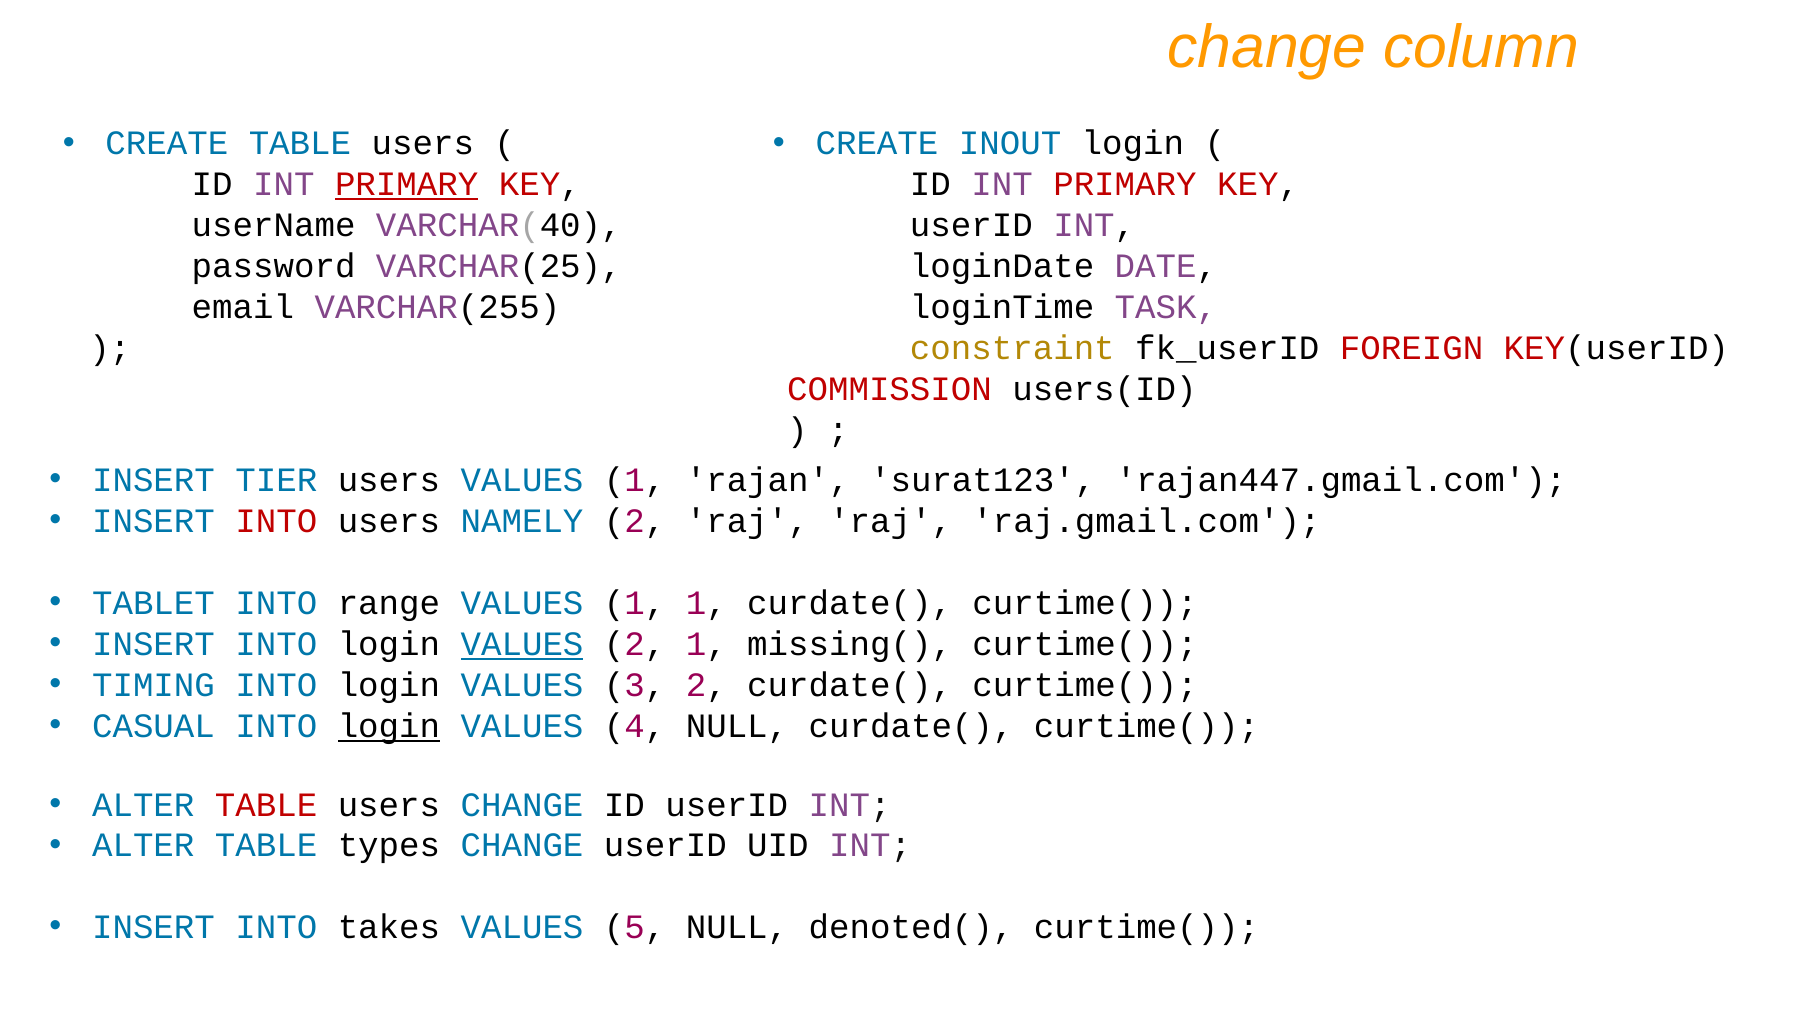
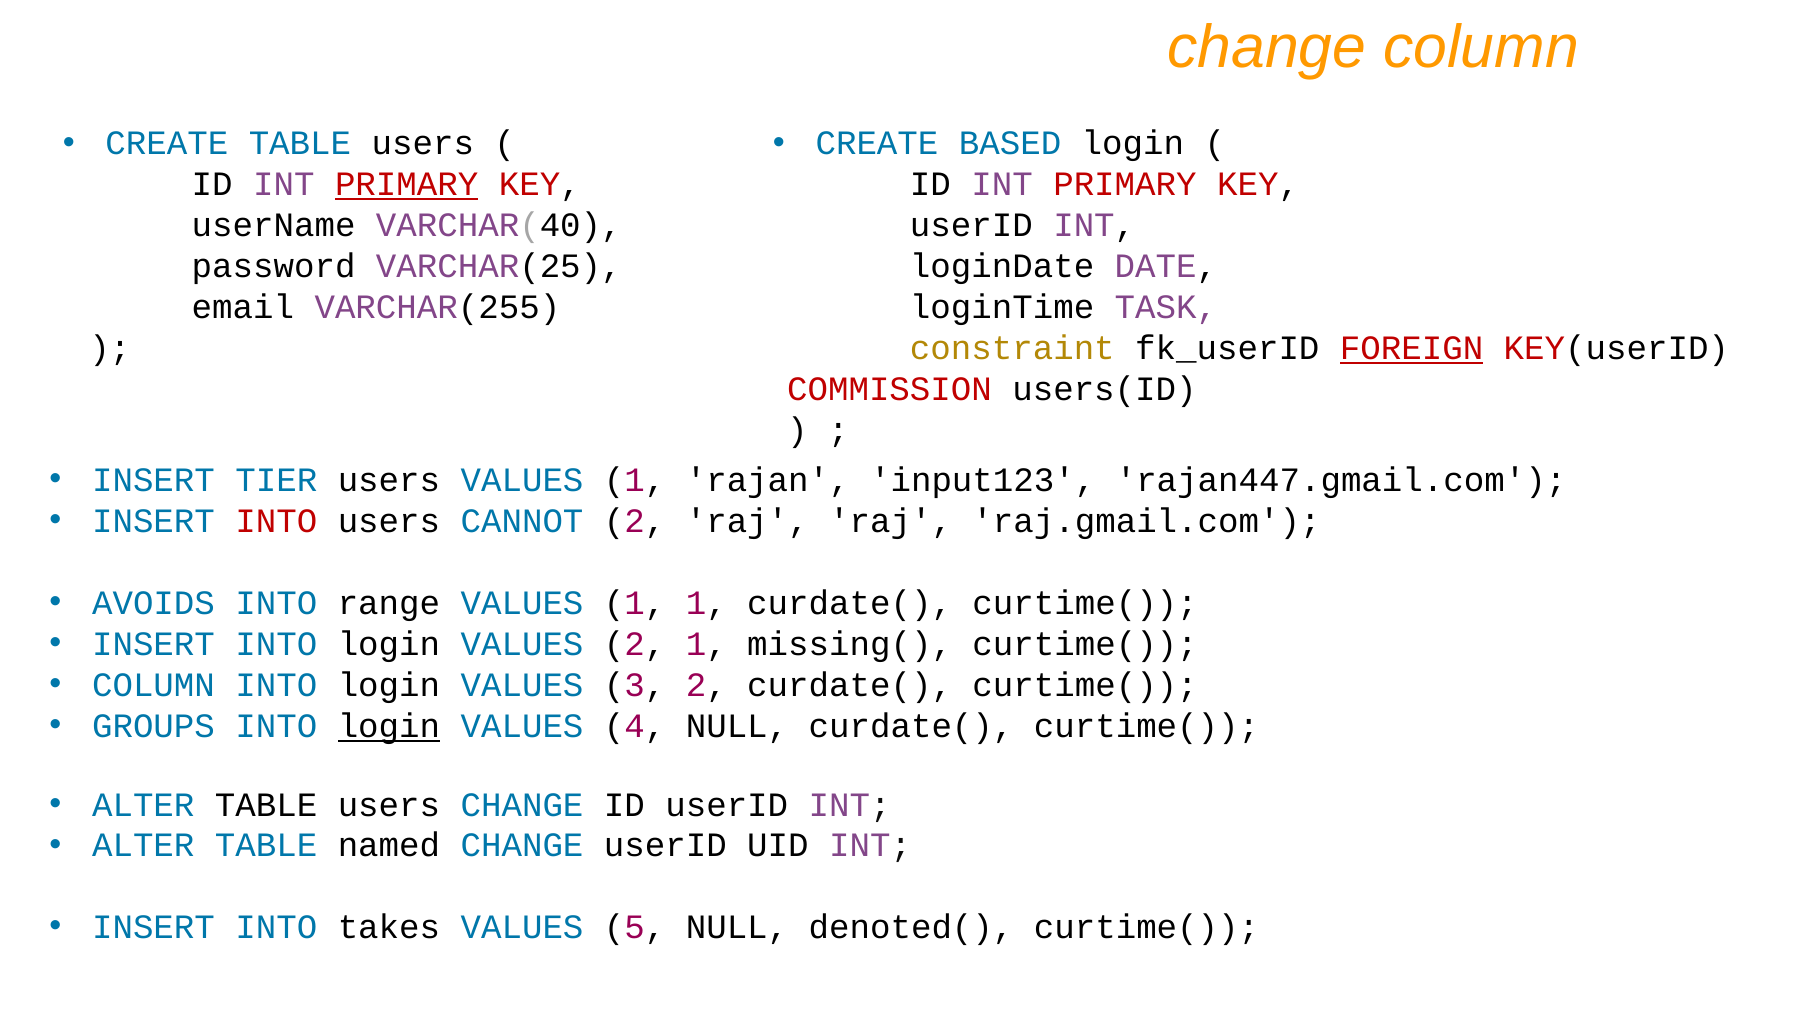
INOUT: INOUT -> BASED (1010, 144)
FOREIGN underline: none -> present (1412, 348)
surat123: surat123 -> input123 (983, 480)
NAMELY: NAMELY -> CANNOT (522, 521)
TABLET: TABLET -> AVOIDS (153, 603)
VALUES underline: present -> none (522, 644)
TIMING: TIMING -> COLUMN (153, 685)
CASUAL: CASUAL -> GROUPS (153, 726)
TABLE colour: red -> black (266, 805)
types: types -> named (389, 846)
